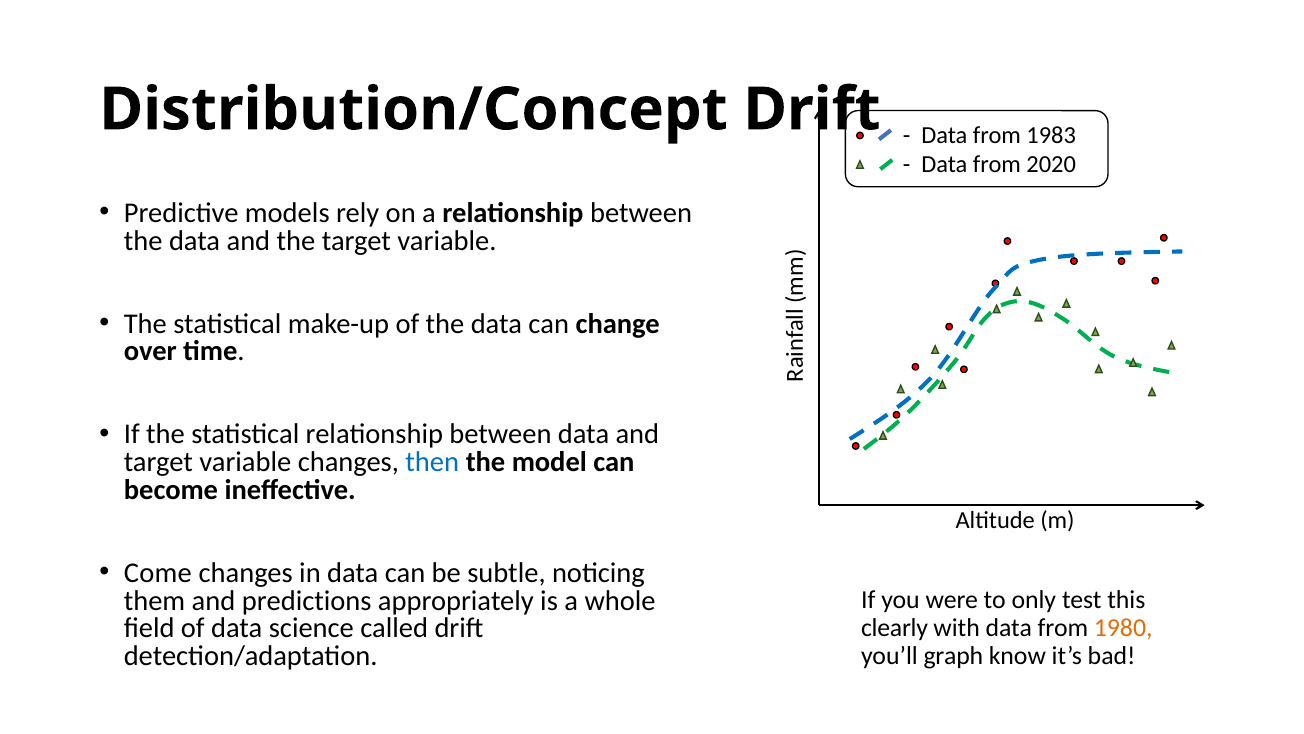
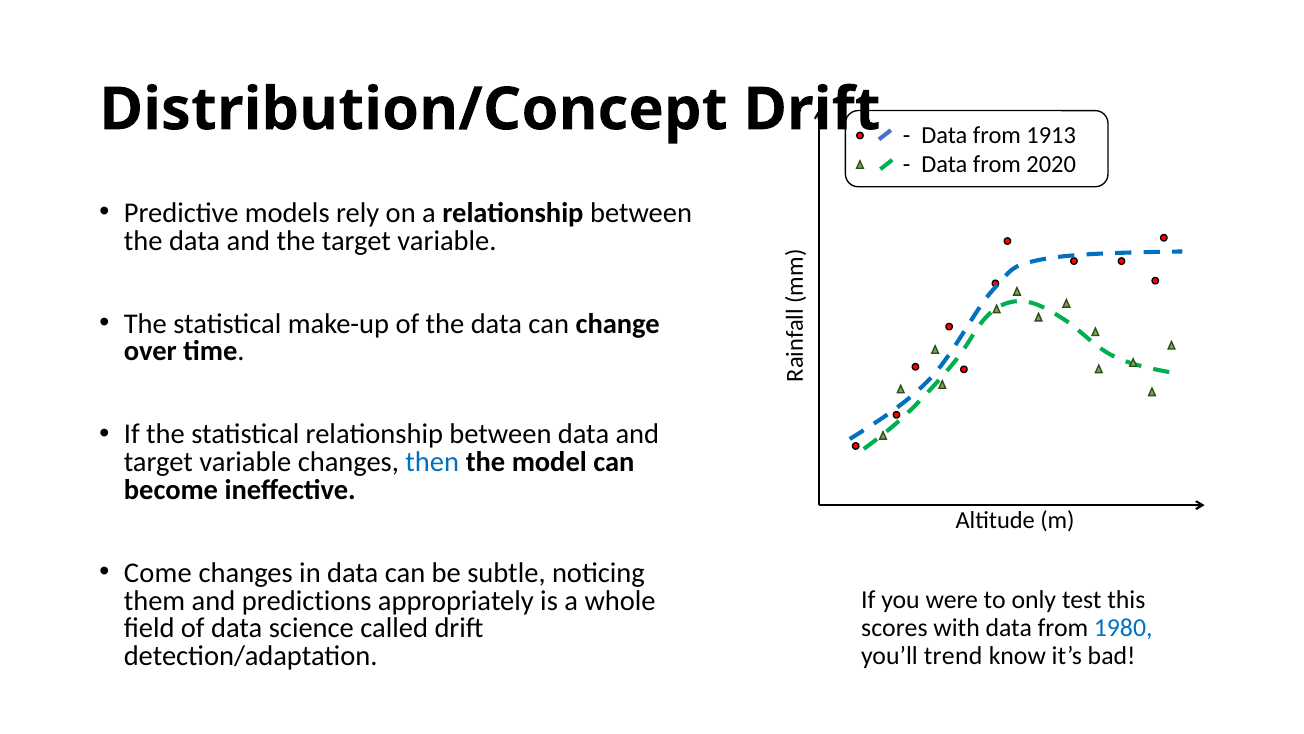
1983: 1983 -> 1913 (1051, 135)
clearly: clearly -> scores (894, 628)
1980 colour: orange -> blue (1123, 628)
graph: graph -> trend (953, 656)
